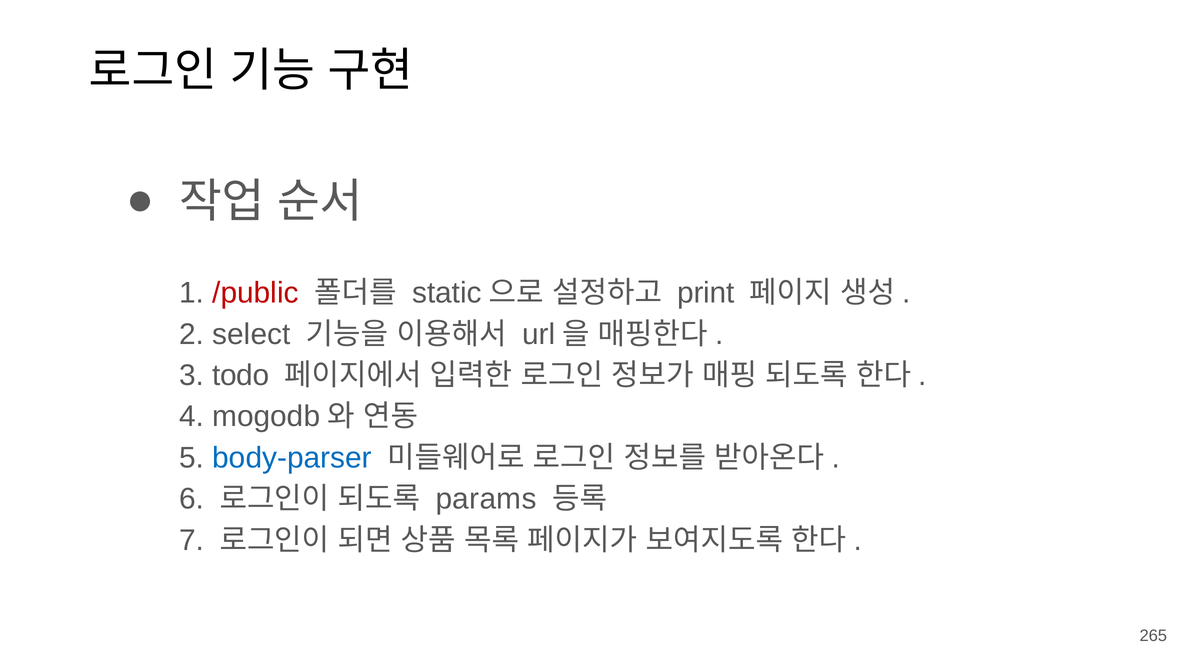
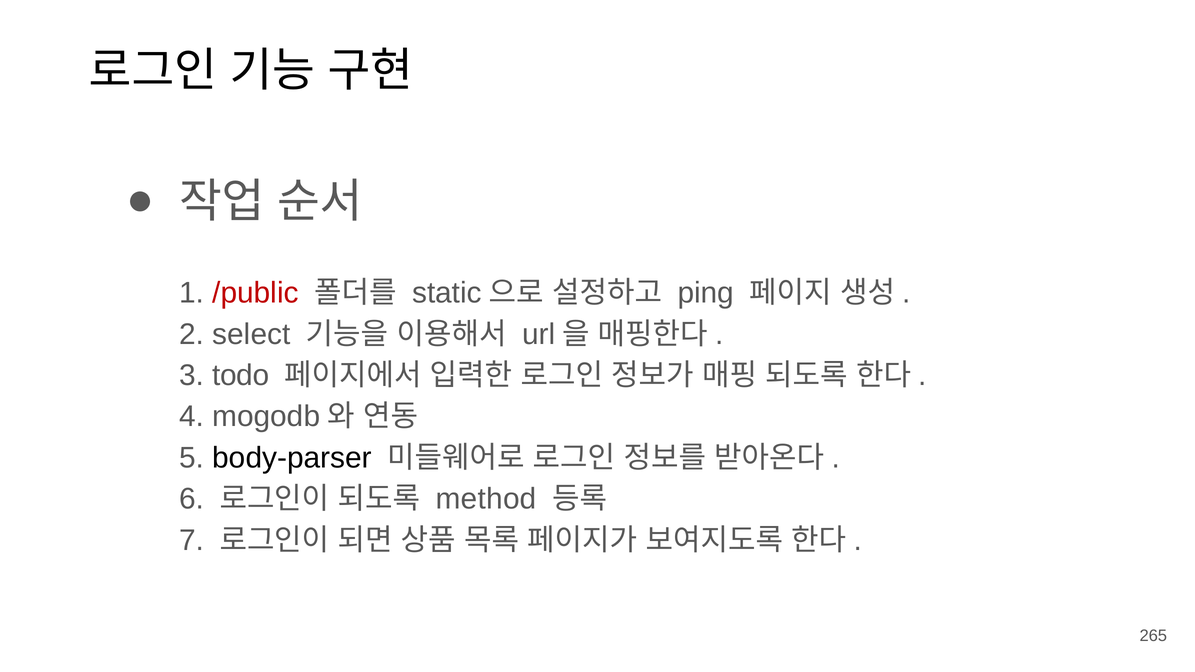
print: print -> ping (706, 293)
body-parser colour: blue -> black (292, 458)
params: params -> method (486, 499)
